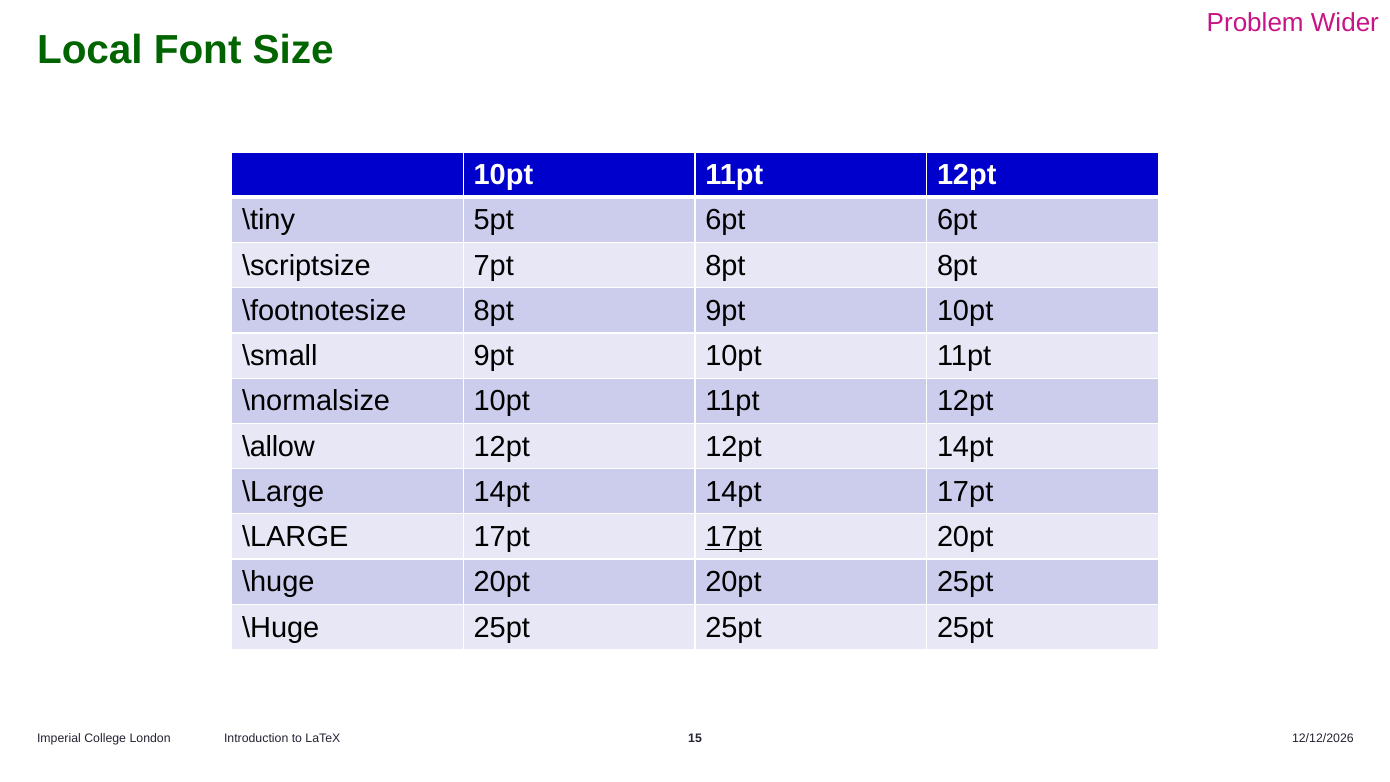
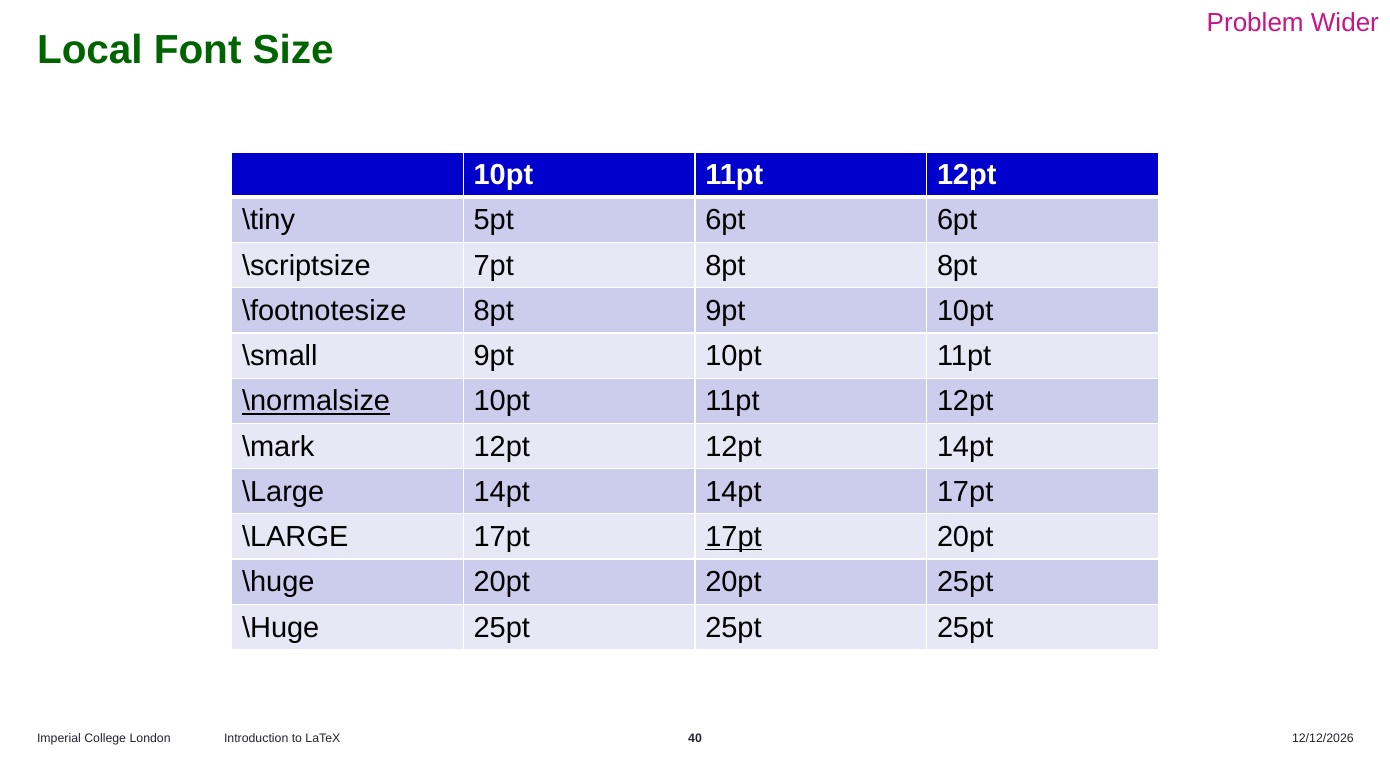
\normalsize underline: none -> present (316, 401)
\allow: \allow -> \mark (278, 446)
15: 15 -> 40 (695, 738)
